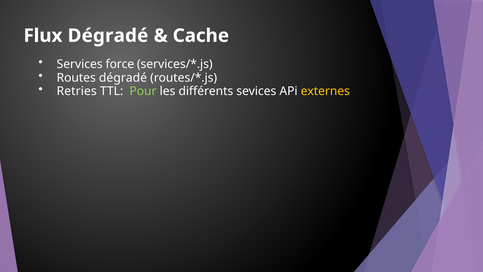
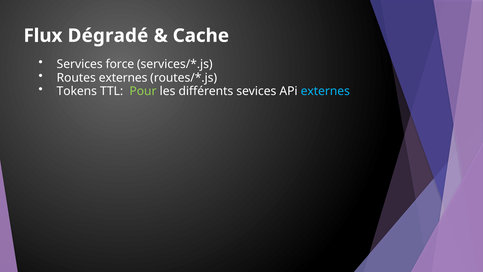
Routes dégradé: dégradé -> externes (123, 78)
Retries: Retries -> Tokens (77, 91)
externes colour: yellow -> light blue (325, 91)
